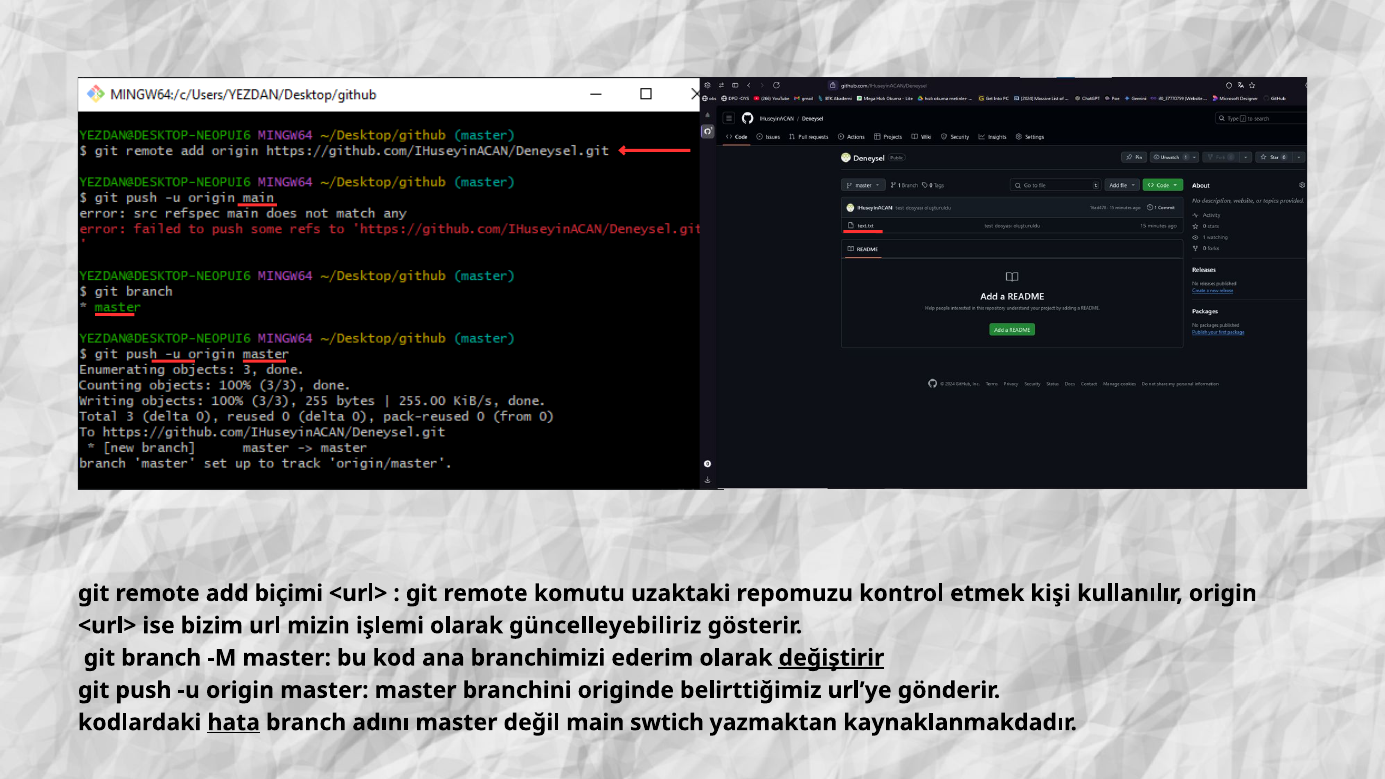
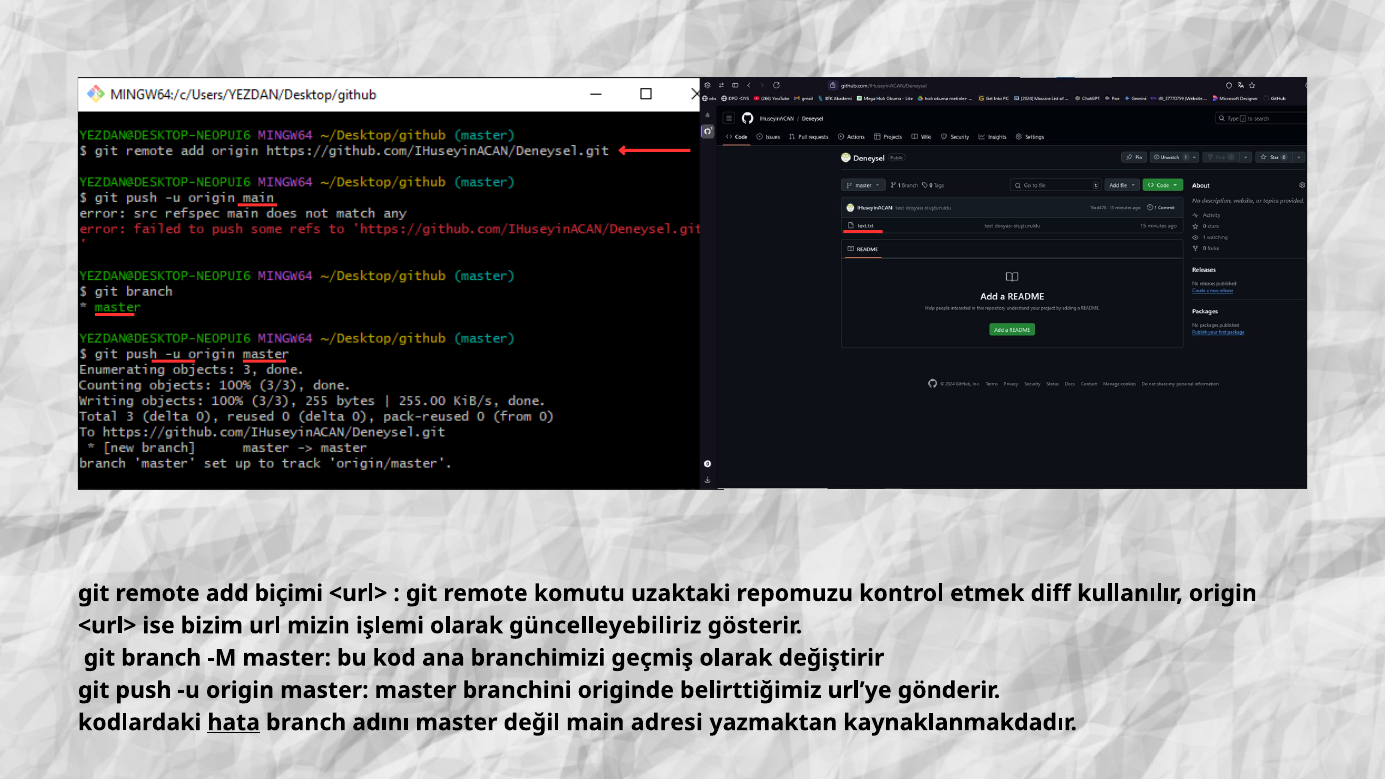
kişi: kişi -> diff (1051, 593)
ederim: ederim -> geçmiş (652, 658)
değiştirir underline: present -> none (831, 658)
swtich: swtich -> adresi (667, 723)
